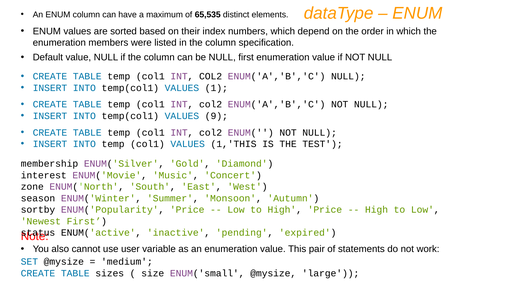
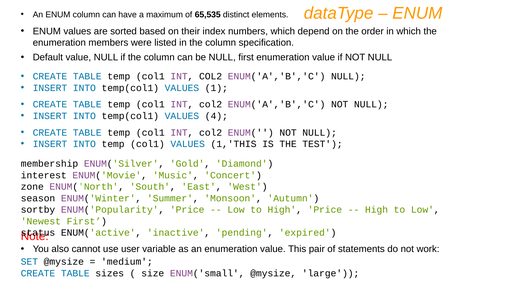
9: 9 -> 4 (216, 116)
